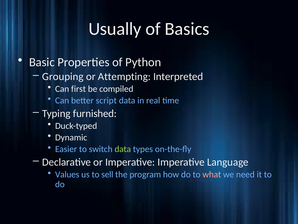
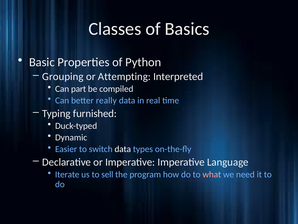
Usually: Usually -> Classes (115, 29)
first: first -> part (79, 89)
script: script -> really (106, 100)
data colour: light green -> white (123, 149)
Values: Values -> Iterate (67, 174)
